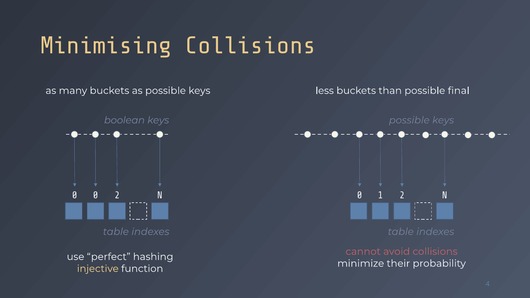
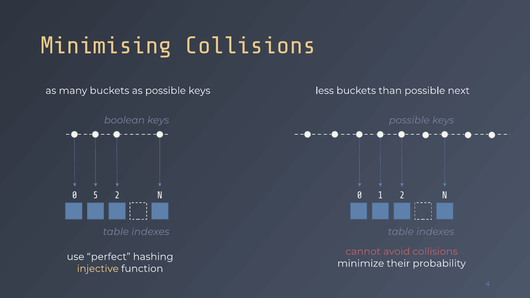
final: final -> next (459, 91)
0 0: 0 -> 5 (96, 195)
